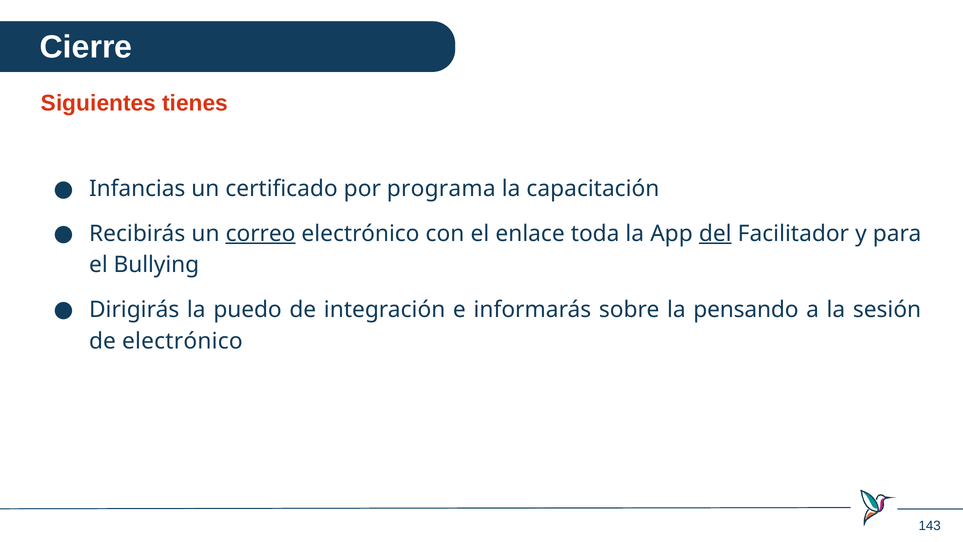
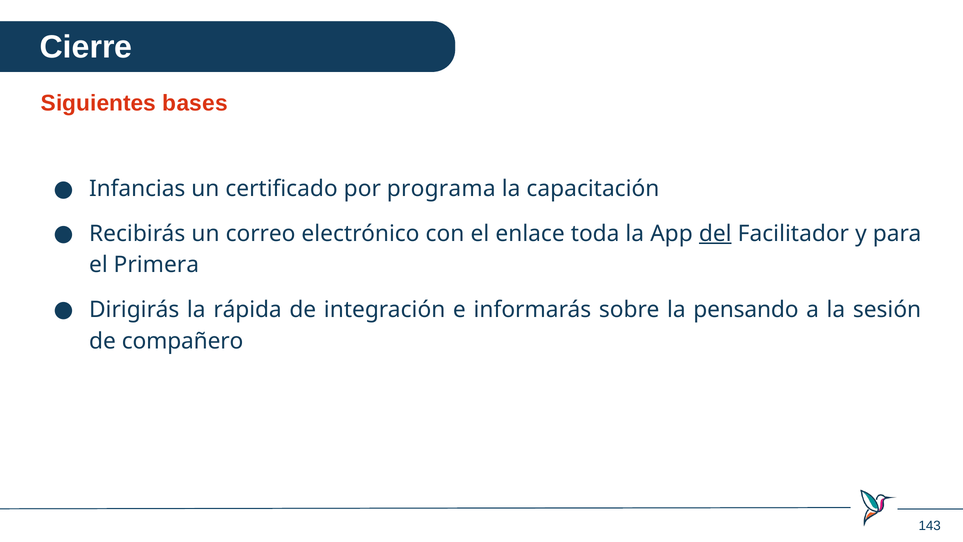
tienes: tienes -> bases (195, 103)
correo underline: present -> none (261, 233)
Bullying: Bullying -> Primera (156, 265)
puedo: puedo -> rápida (248, 310)
de electrónico: electrónico -> compañero (183, 341)
